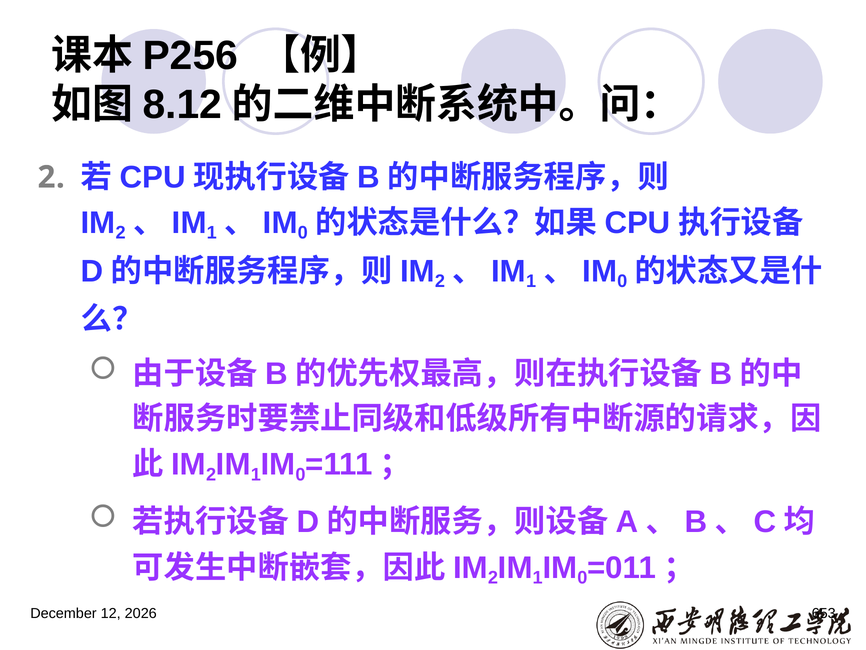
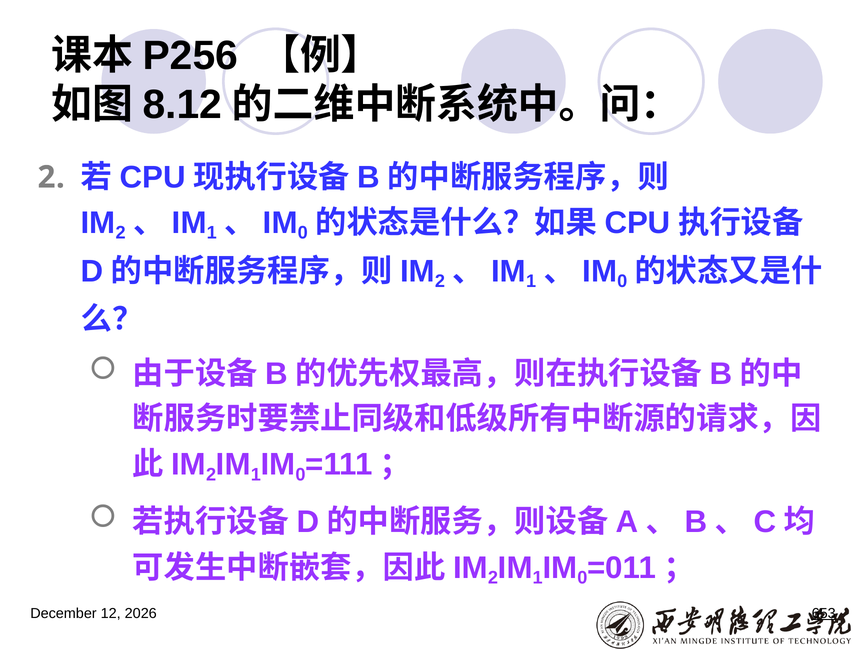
653 underline: none -> present (824, 613)
